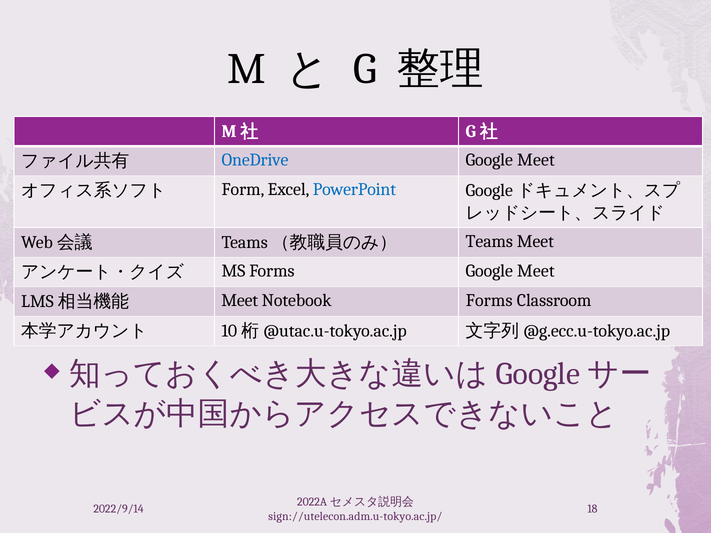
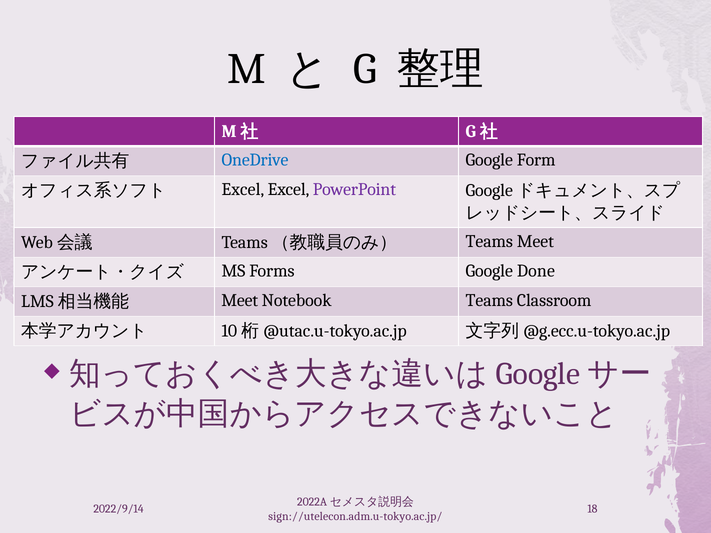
Meet: Meet -> Form (536, 160)
Form: Form -> Excel (243, 189)
PowerPoint colour: blue -> purple (354, 189)
Forms Google Meet: Meet -> Done (536, 271)
Notebook Forms: Forms -> Teams (489, 301)
